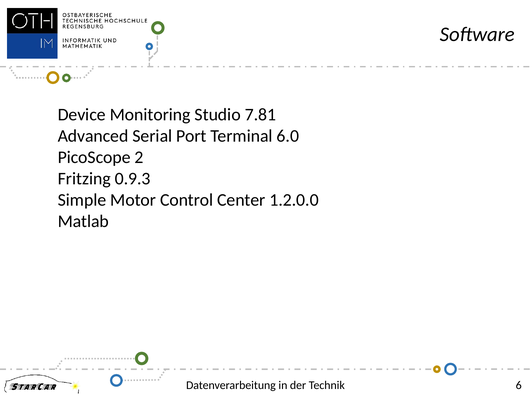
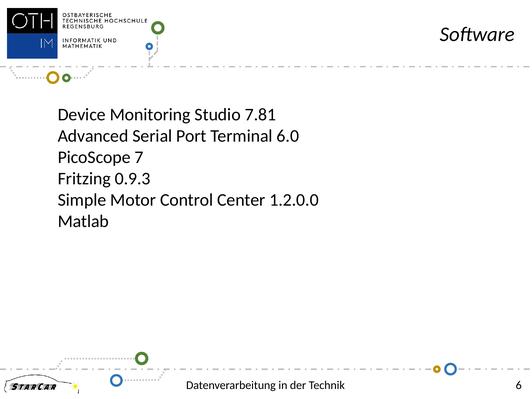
2: 2 -> 7 (139, 157)
